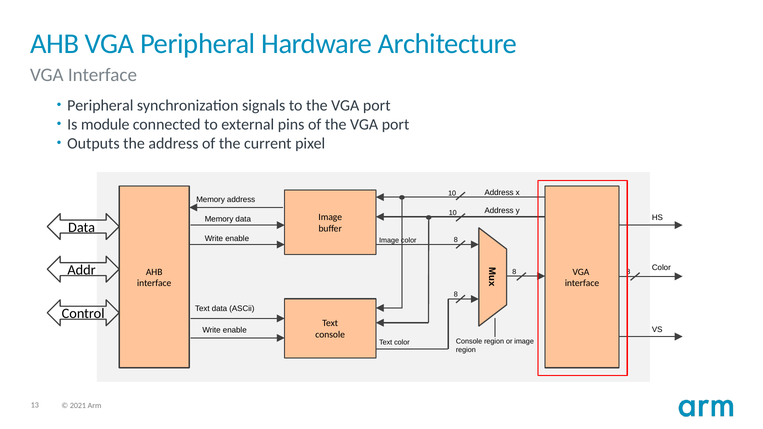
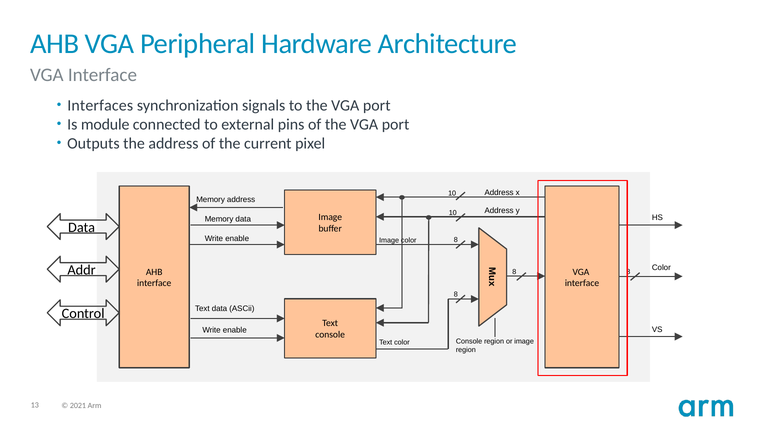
Peripheral: Peripheral -> Interfaces (100, 105)
